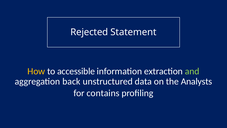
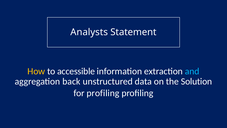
Rejected: Rejected -> Analysts (89, 32)
and colour: light green -> light blue (192, 71)
Analysts: Analysts -> Solution (197, 81)
for contains: contains -> profiling (103, 93)
